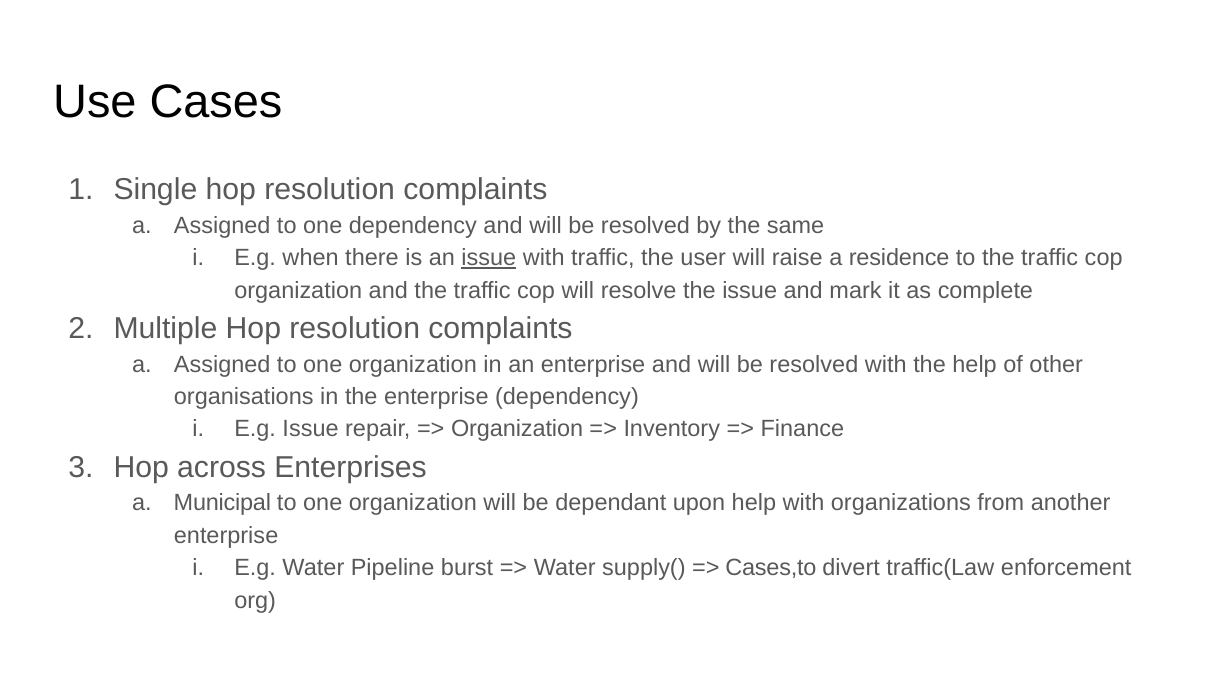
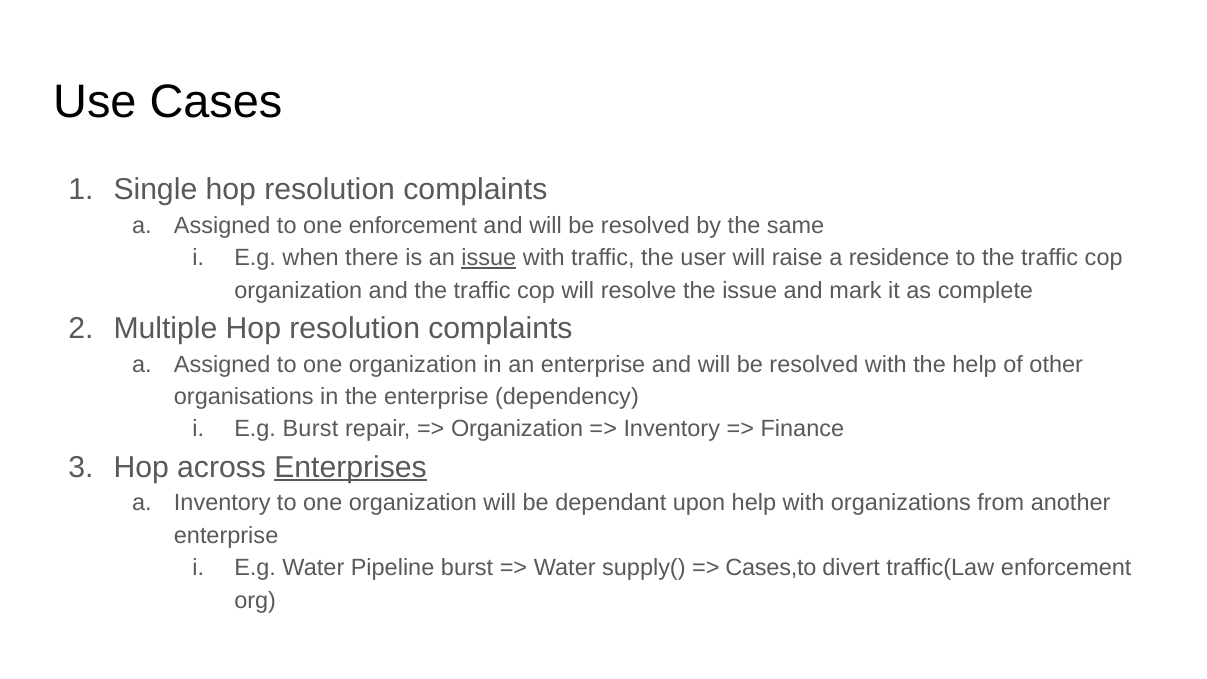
one dependency: dependency -> enforcement (413, 226)
E.g Issue: Issue -> Burst (310, 429)
Enterprises underline: none -> present (351, 467)
a Municipal: Municipal -> Inventory (222, 503)
